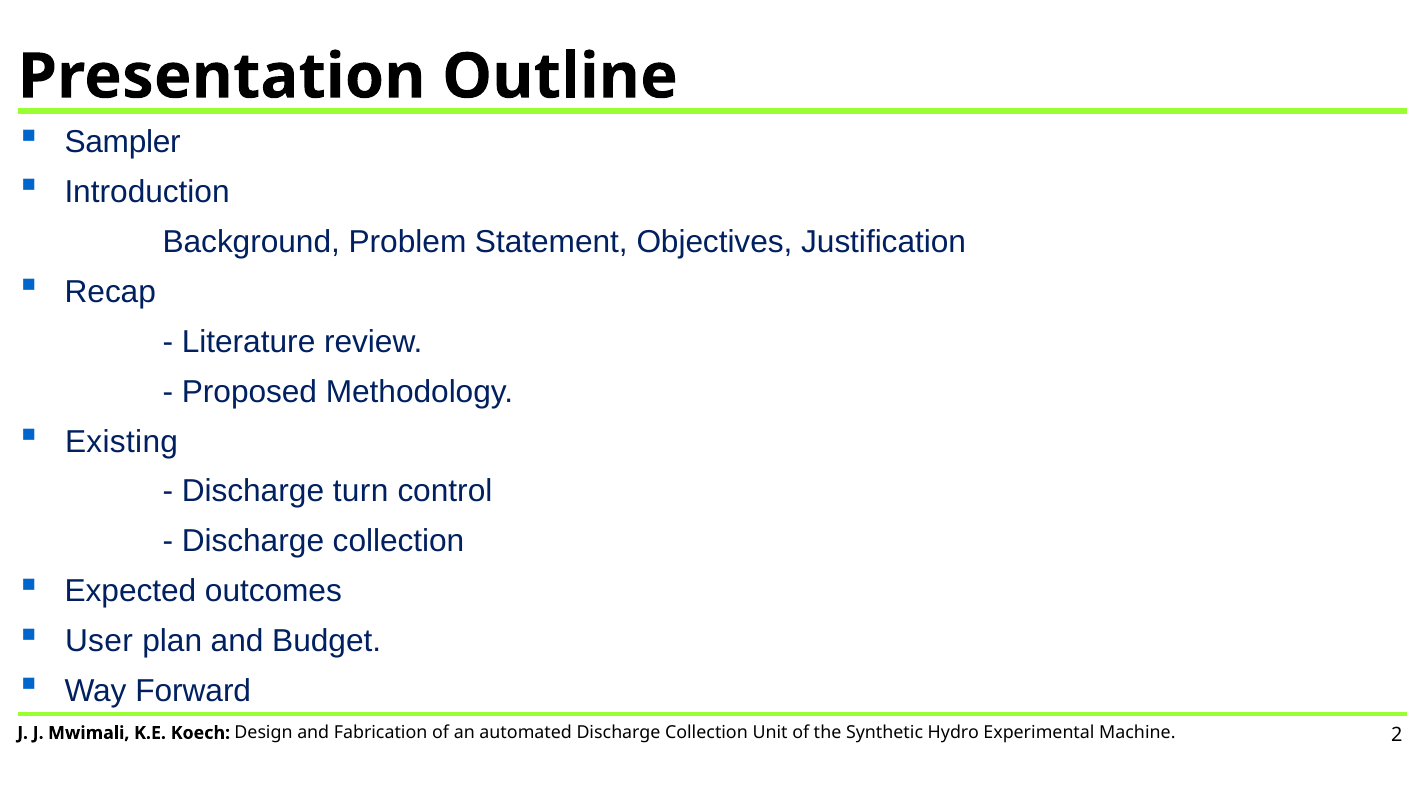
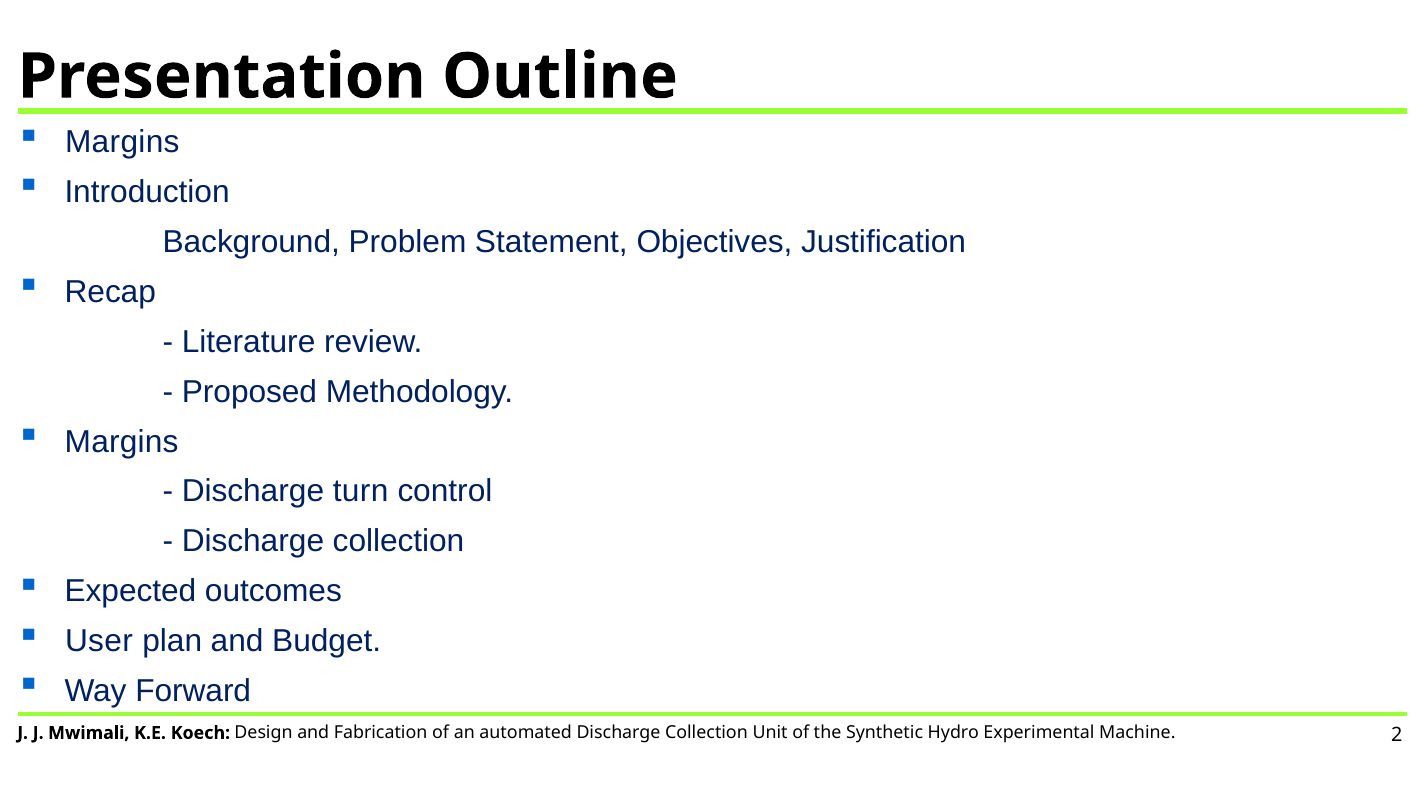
Sampler: Sampler -> Margins (122, 142)
Existing: Existing -> Margins (122, 442)
